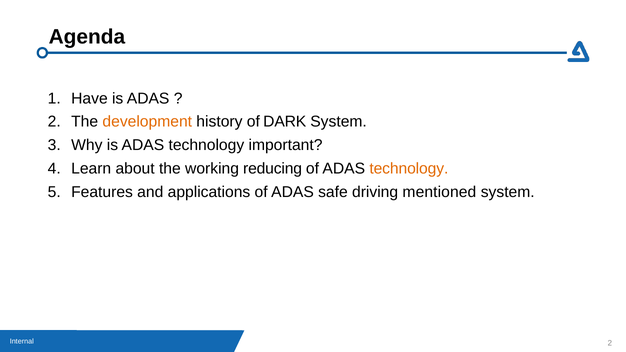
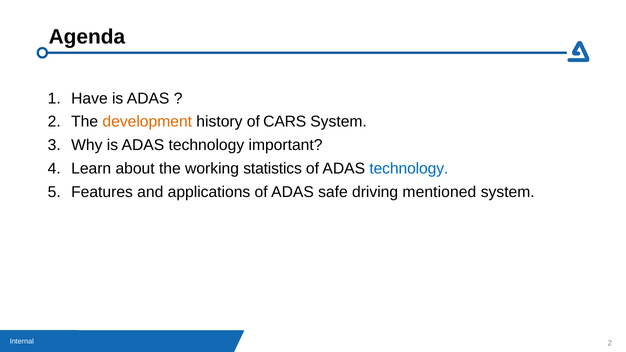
DARK: DARK -> CARS (285, 122)
reducing: reducing -> statistics (273, 169)
technology colour: orange -> blue (409, 169)
